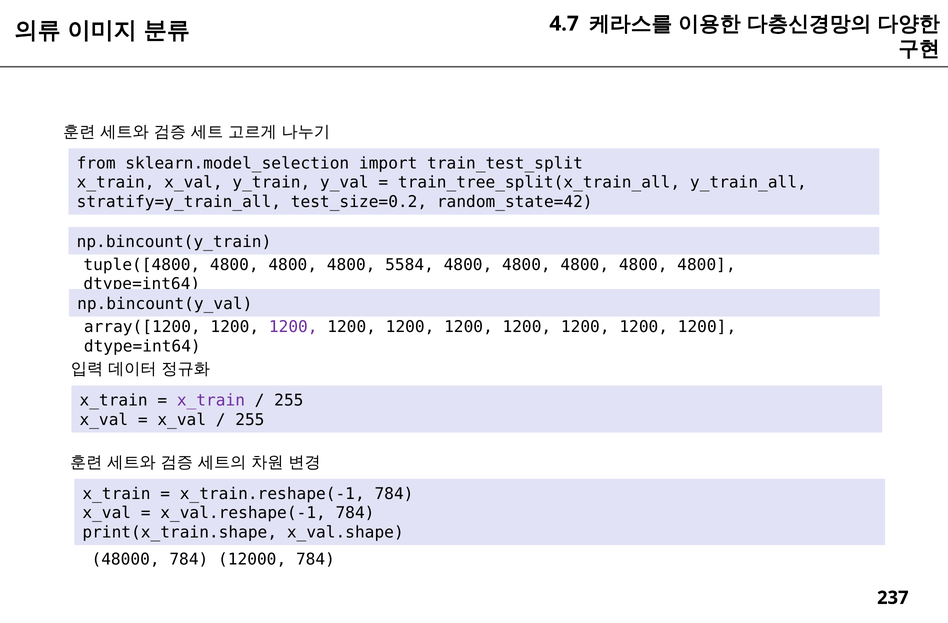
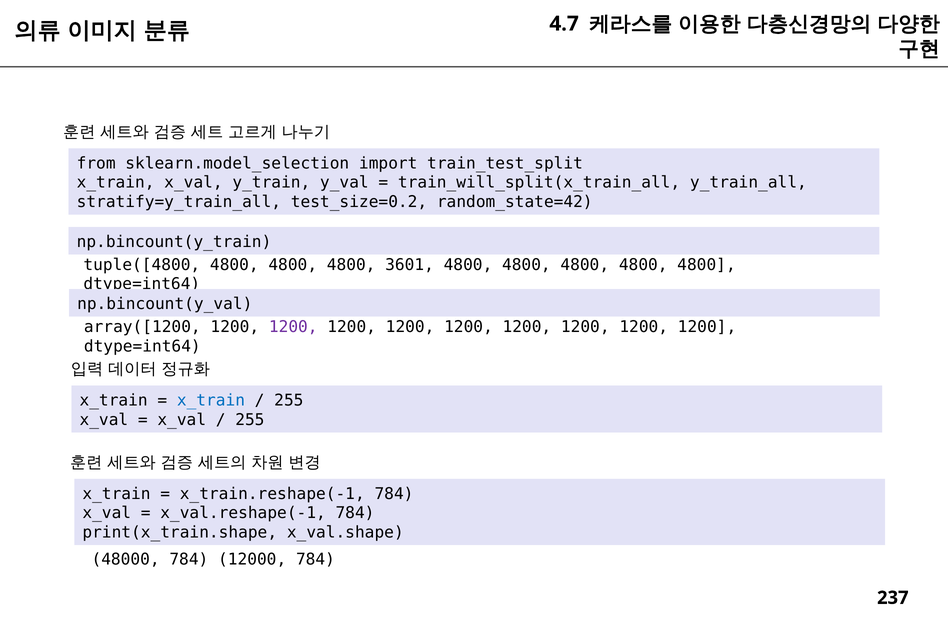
train_tree_split(x_train_all: train_tree_split(x_train_all -> train_will_split(x_train_all (539, 183)
5584: 5584 -> 3601 (410, 265)
x_train colour: purple -> blue (211, 400)
